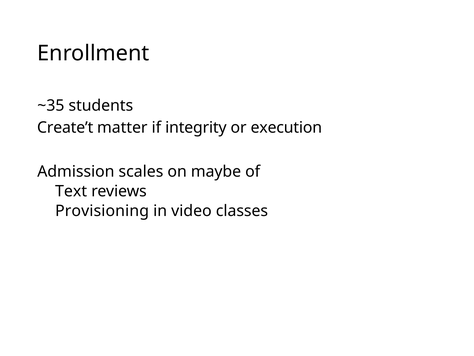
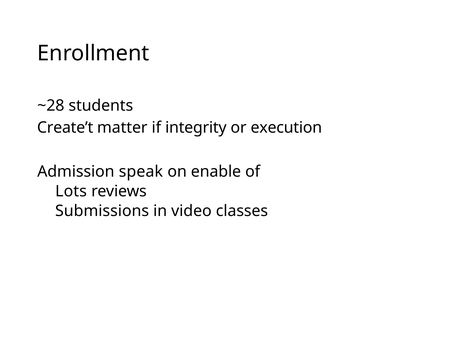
~35: ~35 -> ~28 (51, 105)
scales: scales -> speak (141, 171)
maybe: maybe -> enable (216, 171)
Text: Text -> Lots (71, 191)
Provisioning: Provisioning -> Submissions (102, 210)
